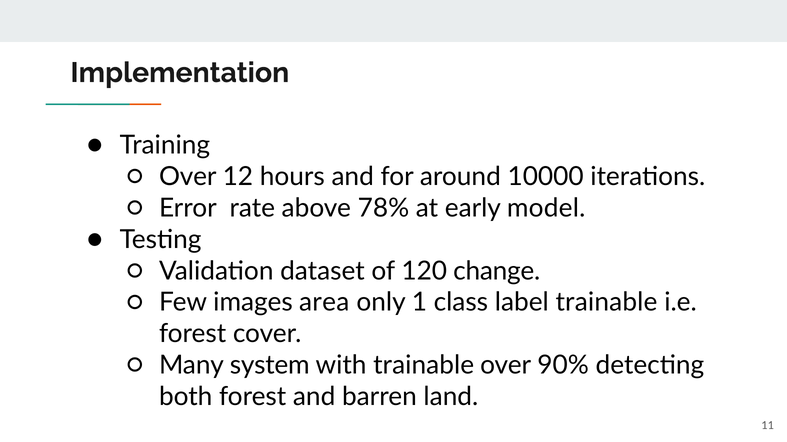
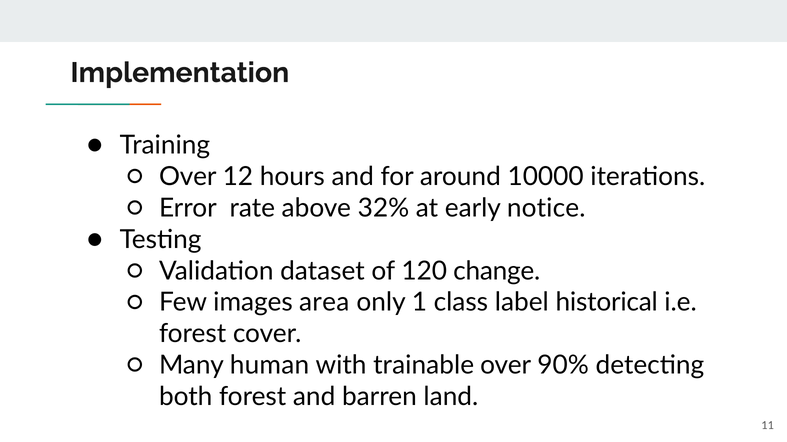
78%: 78% -> 32% (383, 208)
model: model -> notice (546, 208)
label trainable: trainable -> historical (607, 303)
system: system -> human (269, 366)
